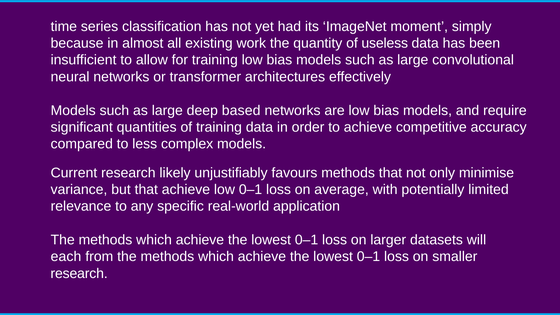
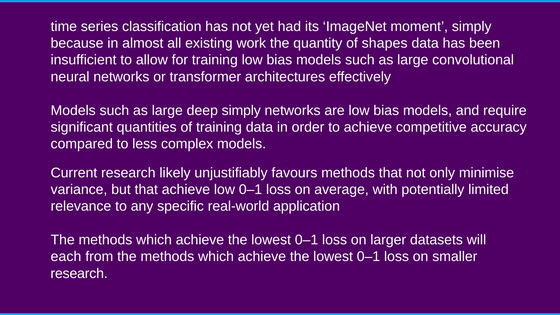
useless: useless -> shapes (385, 43)
deep based: based -> simply (241, 110)
